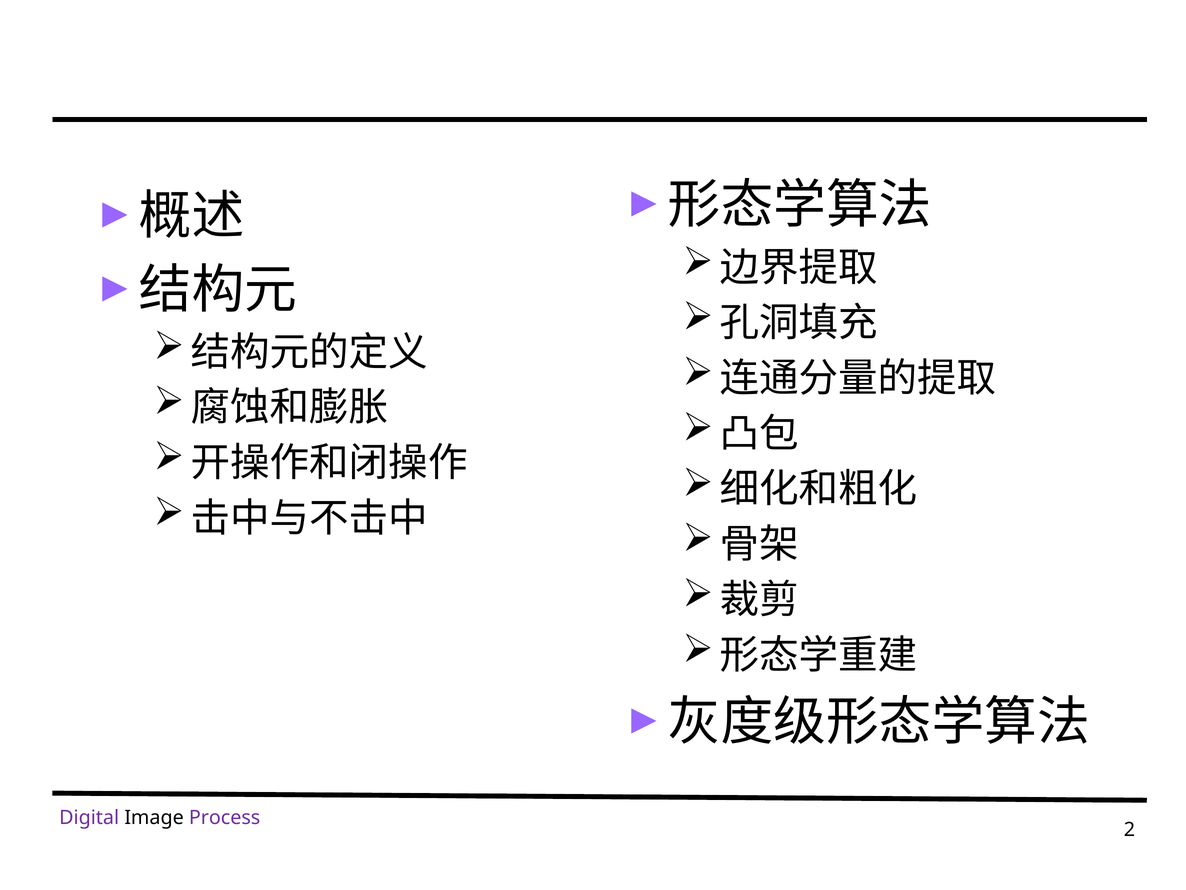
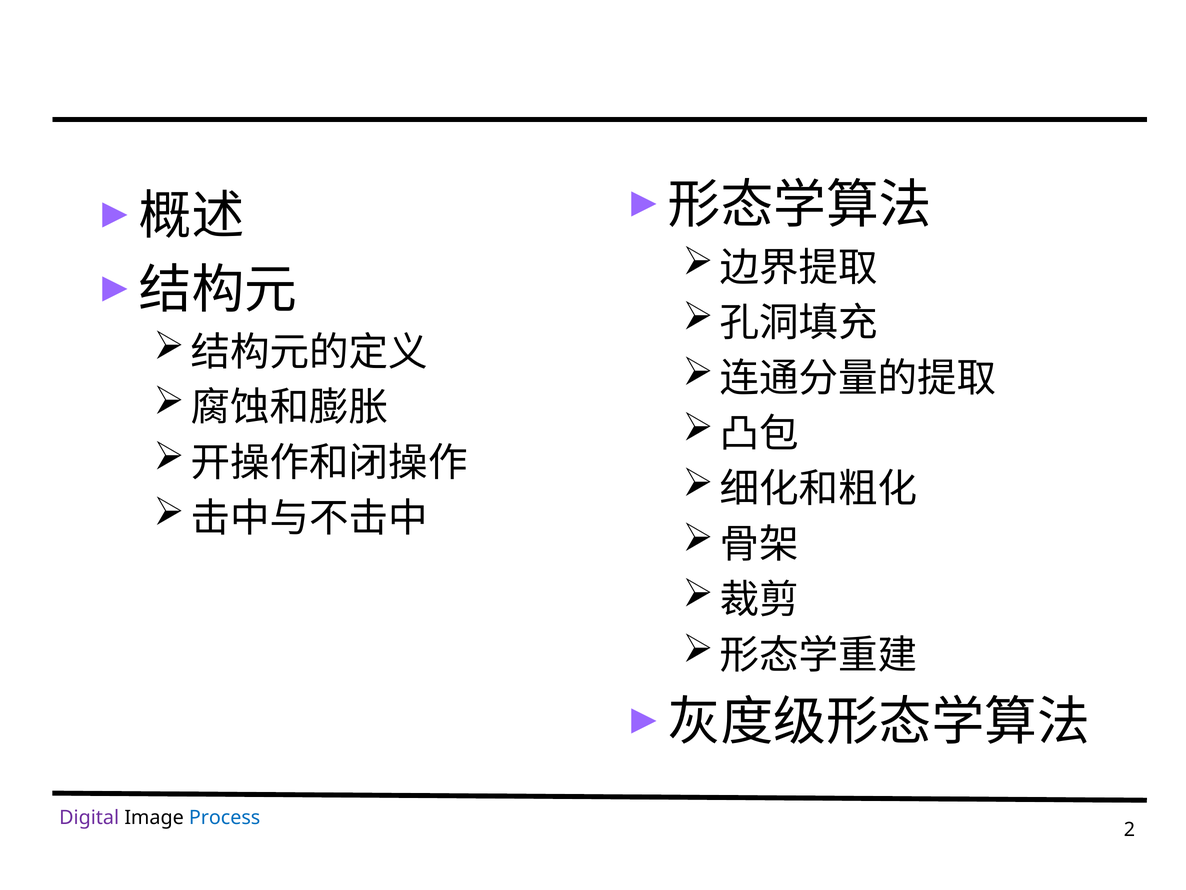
Process colour: purple -> blue (225, 817)
